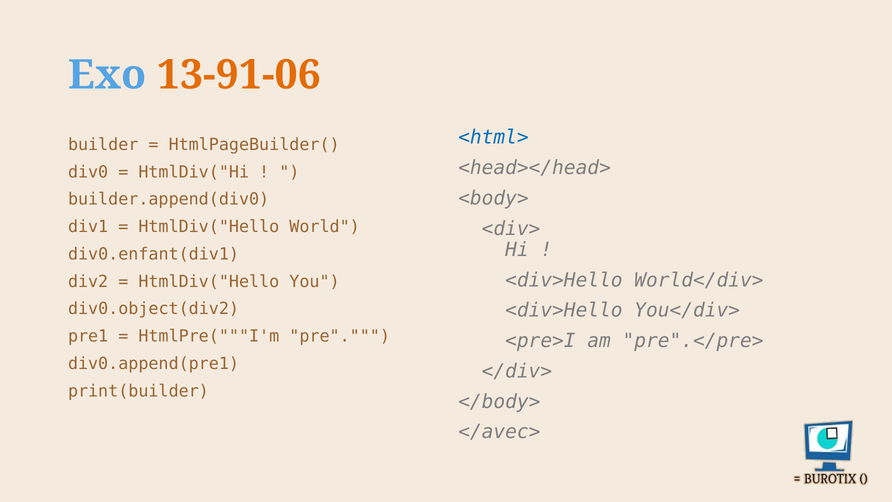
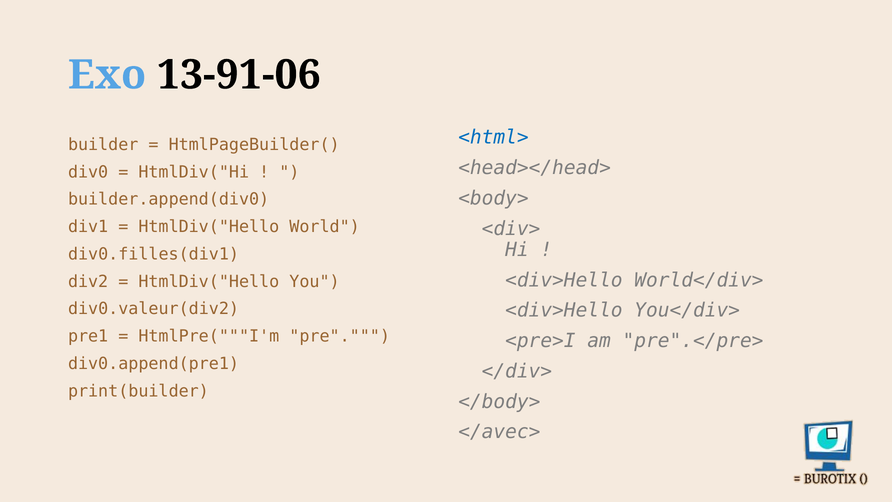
13-91-06 colour: orange -> black (239, 75)
div0.enfant(div1: div0.enfant(div1 -> div0.filles(div1 (154, 254)
div0.object(div2: div0.object(div2 -> div0.valeur(div2 (154, 309)
